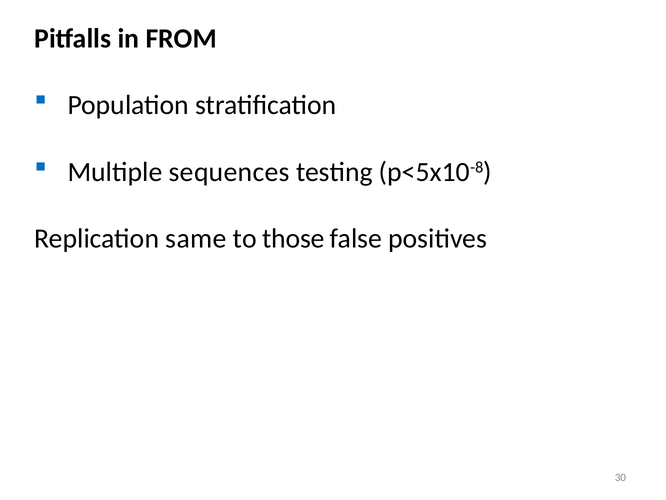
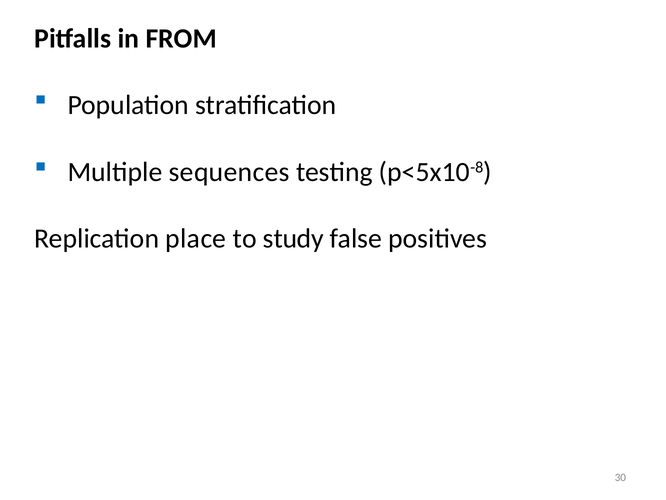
same: same -> place (196, 238)
those: those -> study (293, 238)
